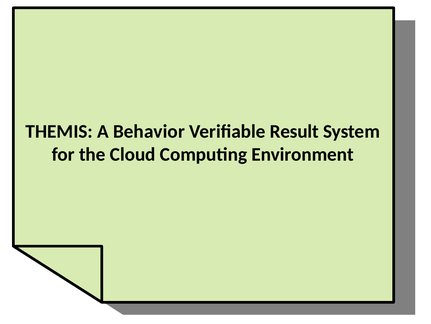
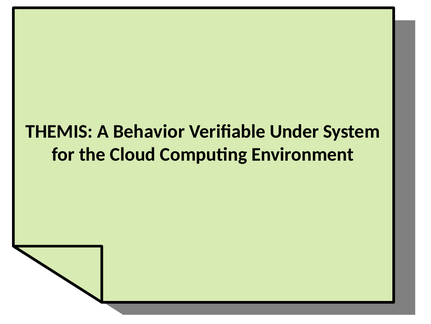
Result: Result -> Under (294, 131)
